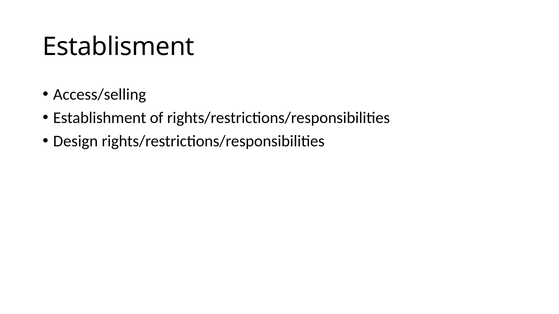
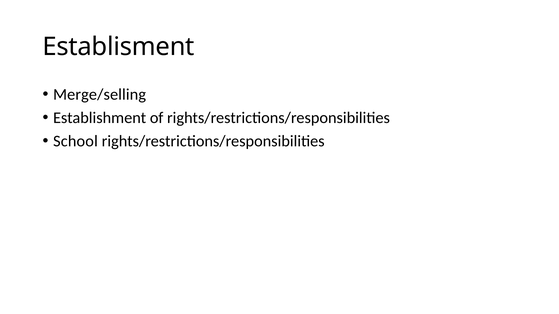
Access/selling: Access/selling -> Merge/selling (100, 95)
Design: Design -> School (75, 141)
